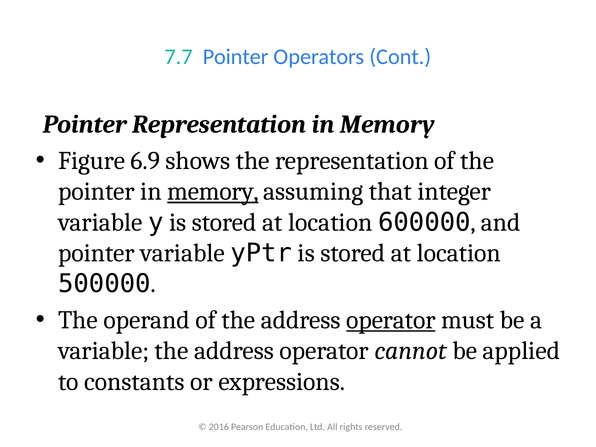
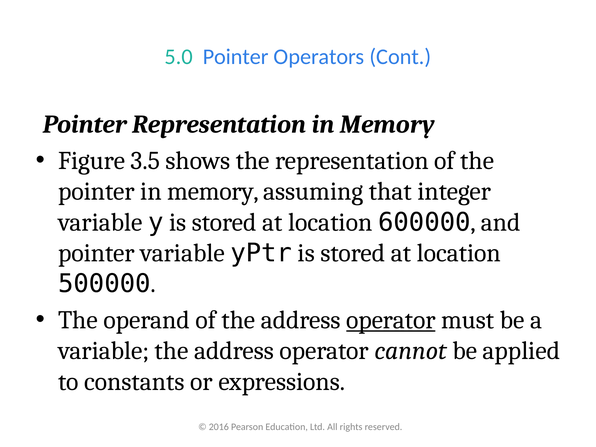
7.7: 7.7 -> 5.0 (179, 57)
6.9: 6.9 -> 3.5 (145, 161)
memory underline: present -> none (213, 191)
